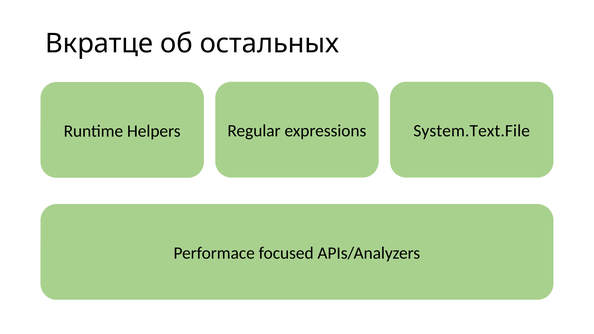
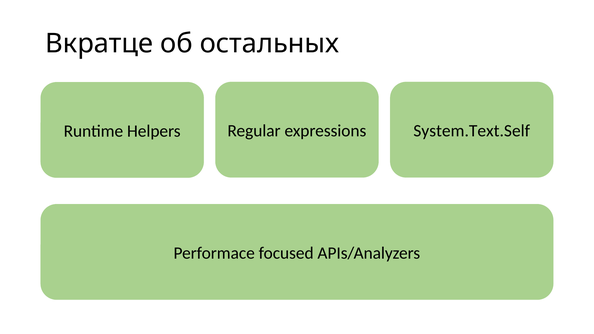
System.Text.File: System.Text.File -> System.Text.Self (472, 131)
